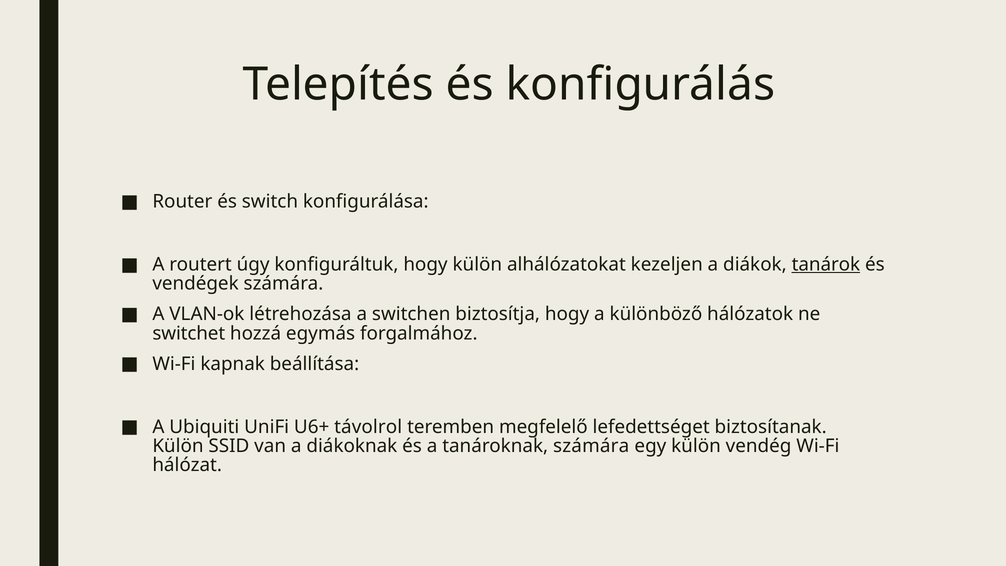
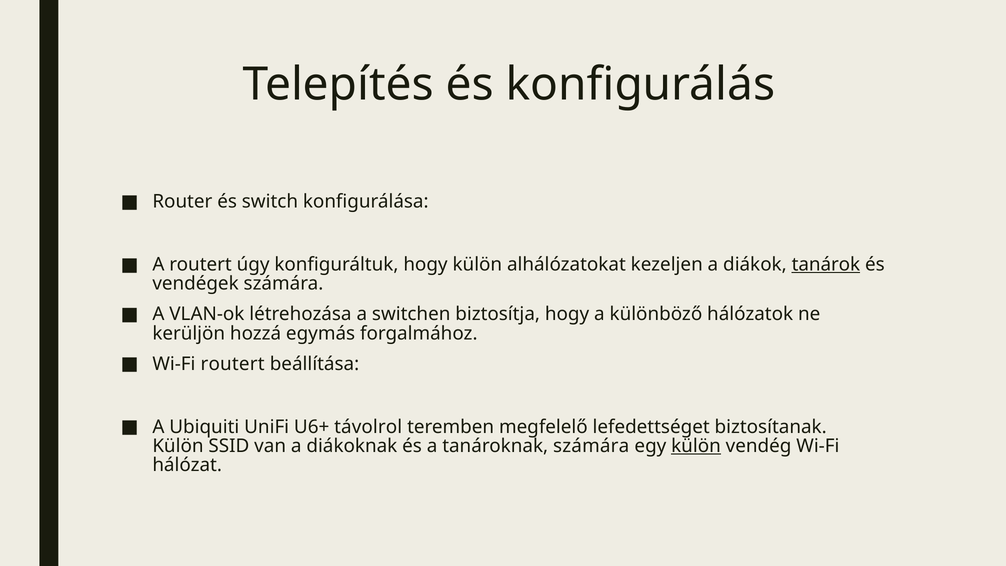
switchet: switchet -> kerüljön (189, 333)
Wi-Fi kapnak: kapnak -> routert (233, 364)
külön underline: none -> present (696, 446)
